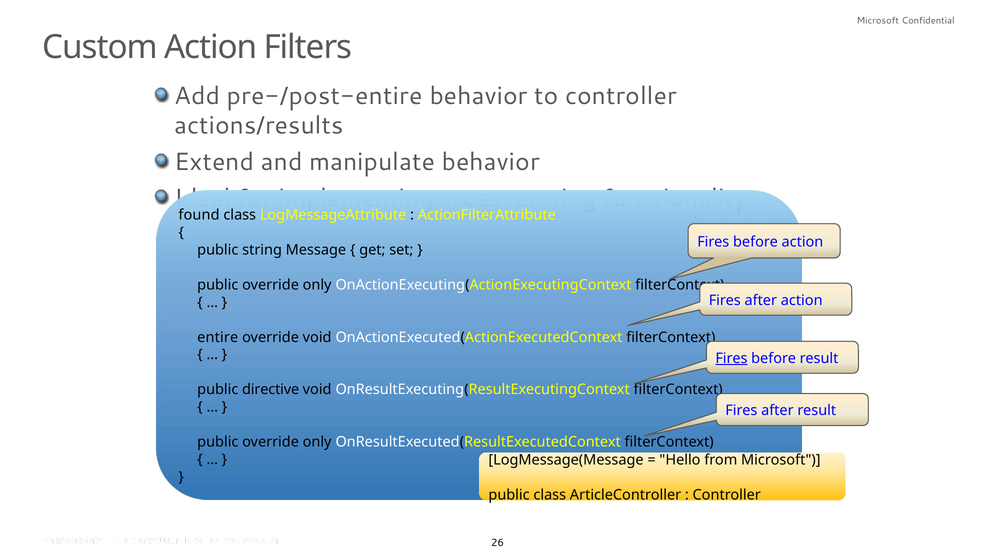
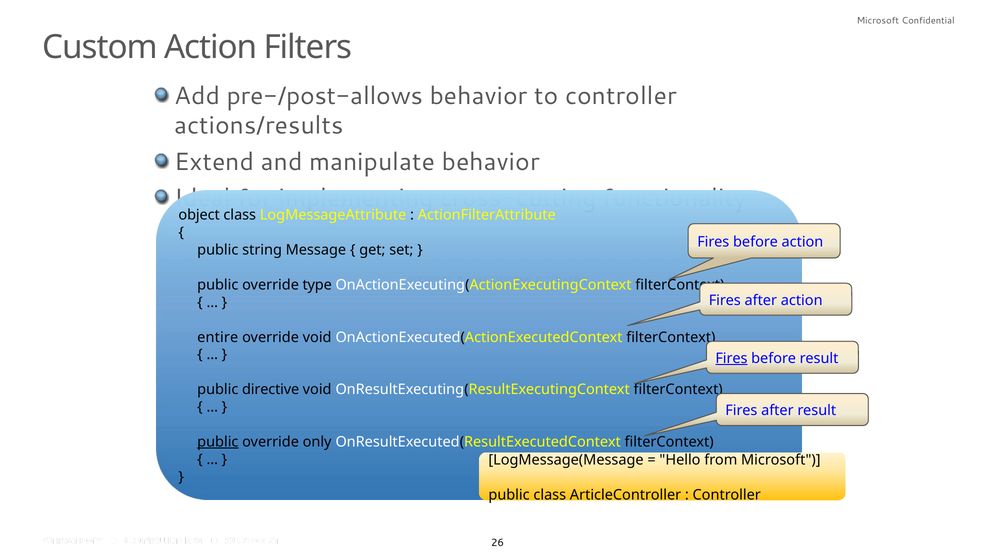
pre-/post-entire: pre-/post-entire -> pre-/post-allows (325, 96)
found: found -> object (199, 215)
only: only -> type (317, 285)
public underline: none -> present (218, 442)
